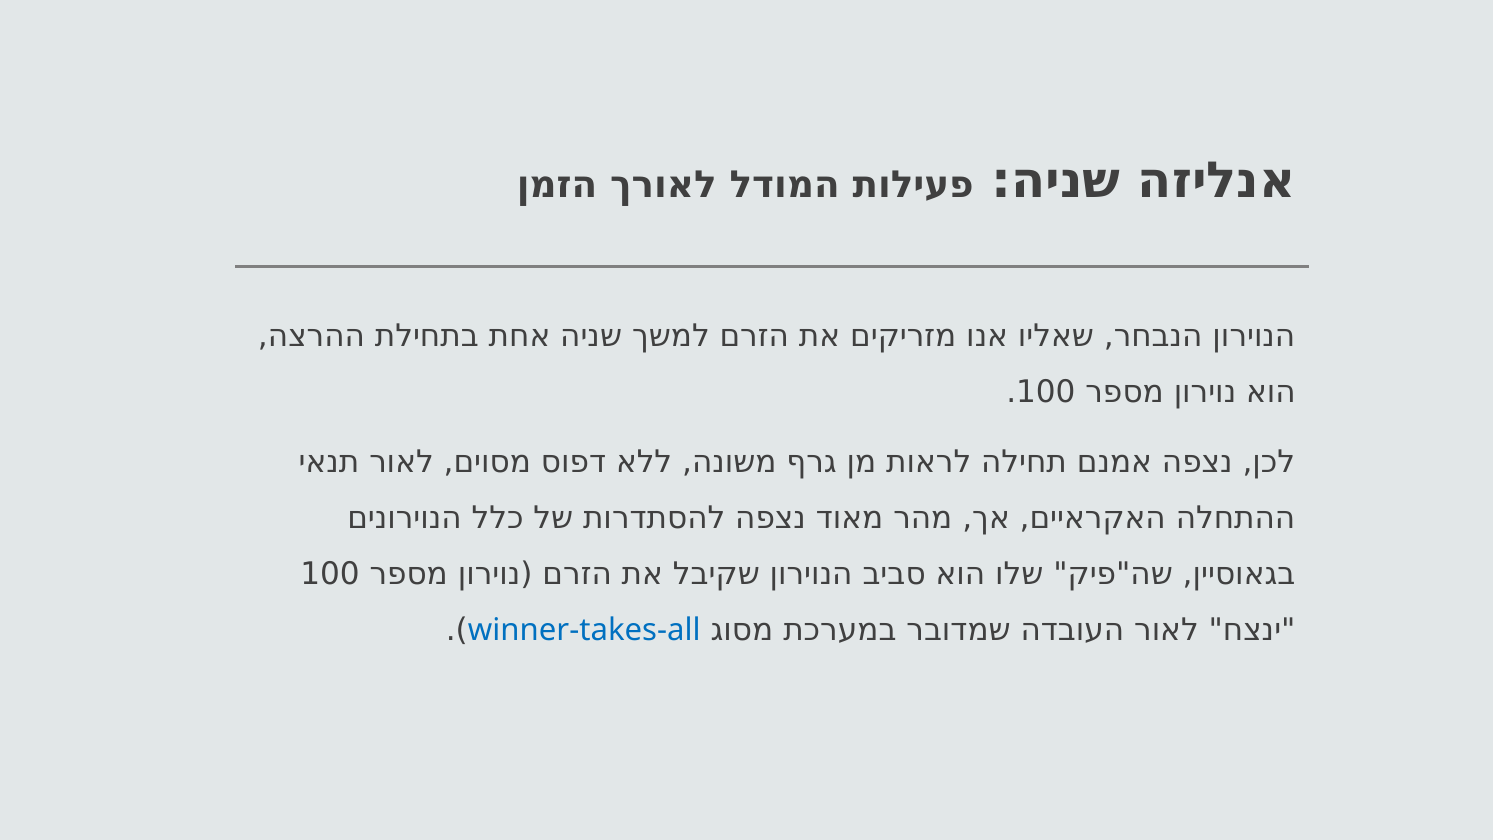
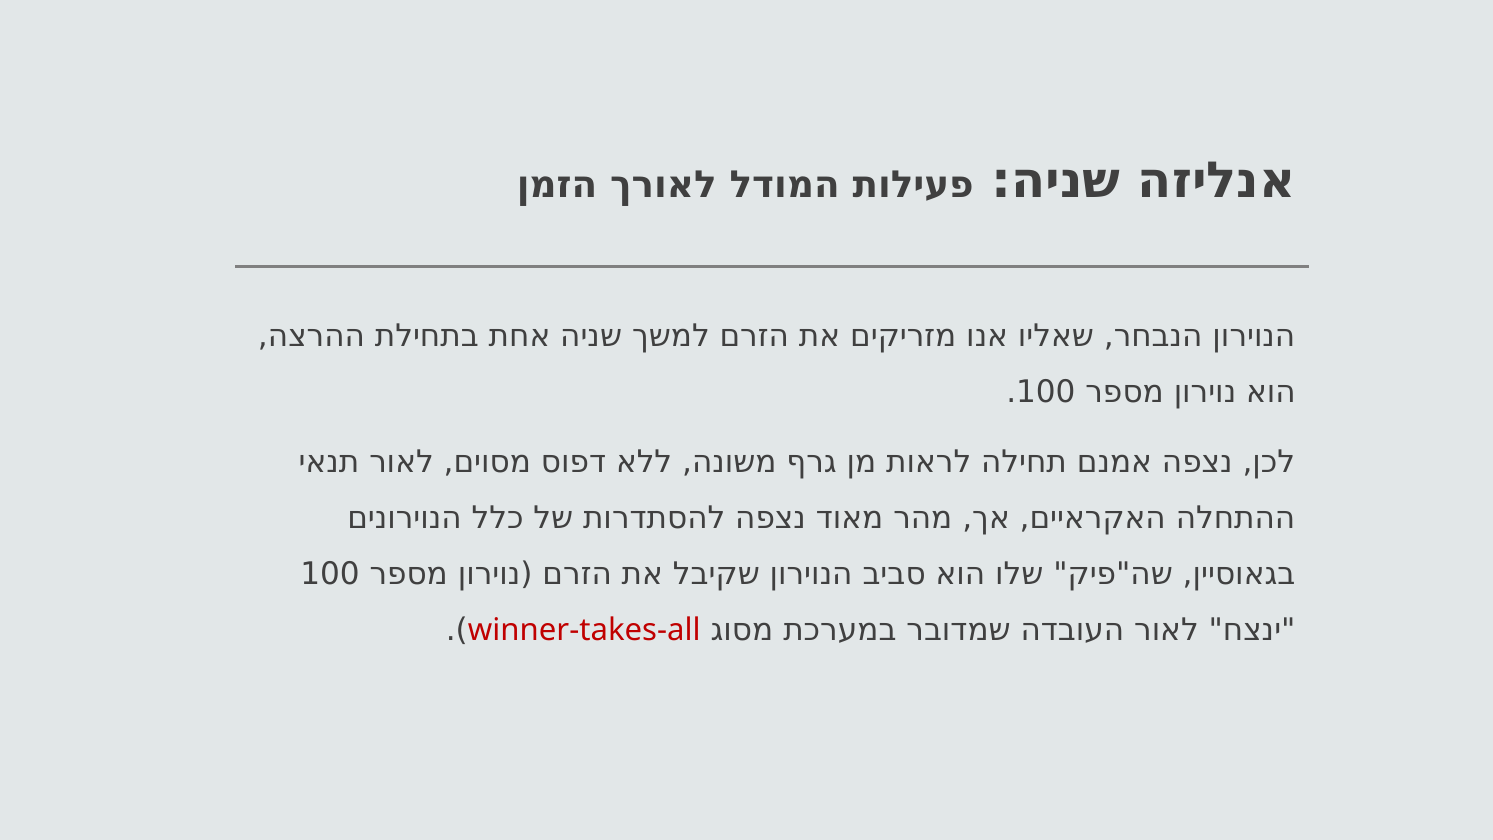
winner-takes-all colour: blue -> red (584, 630)
